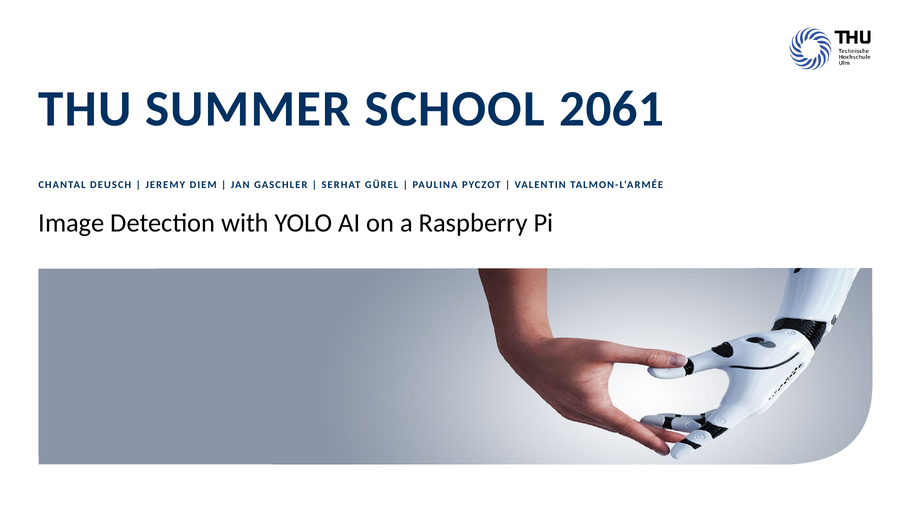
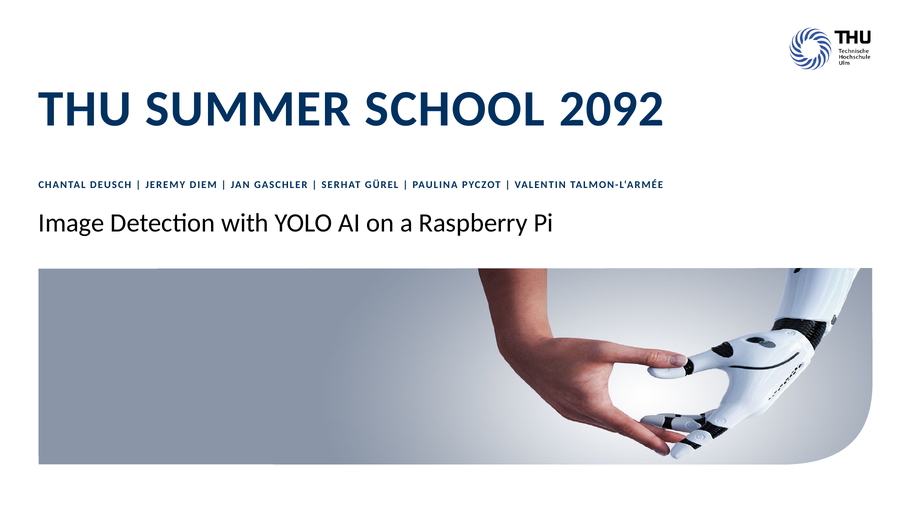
2061: 2061 -> 2092 (612, 109)
